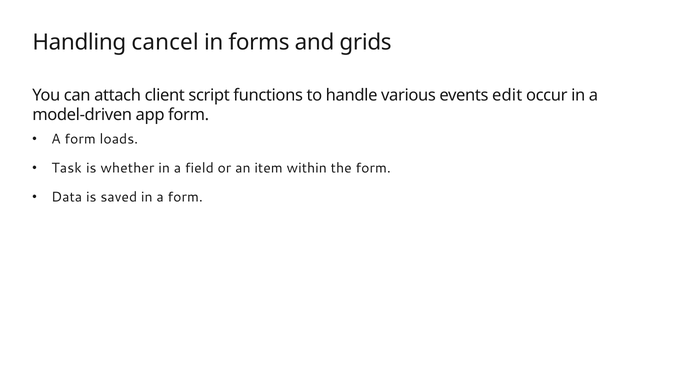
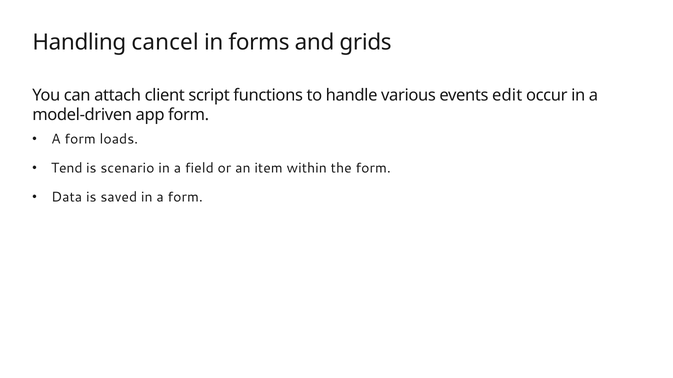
Task: Task -> Tend (67, 169)
whether: whether -> scenario (127, 169)
